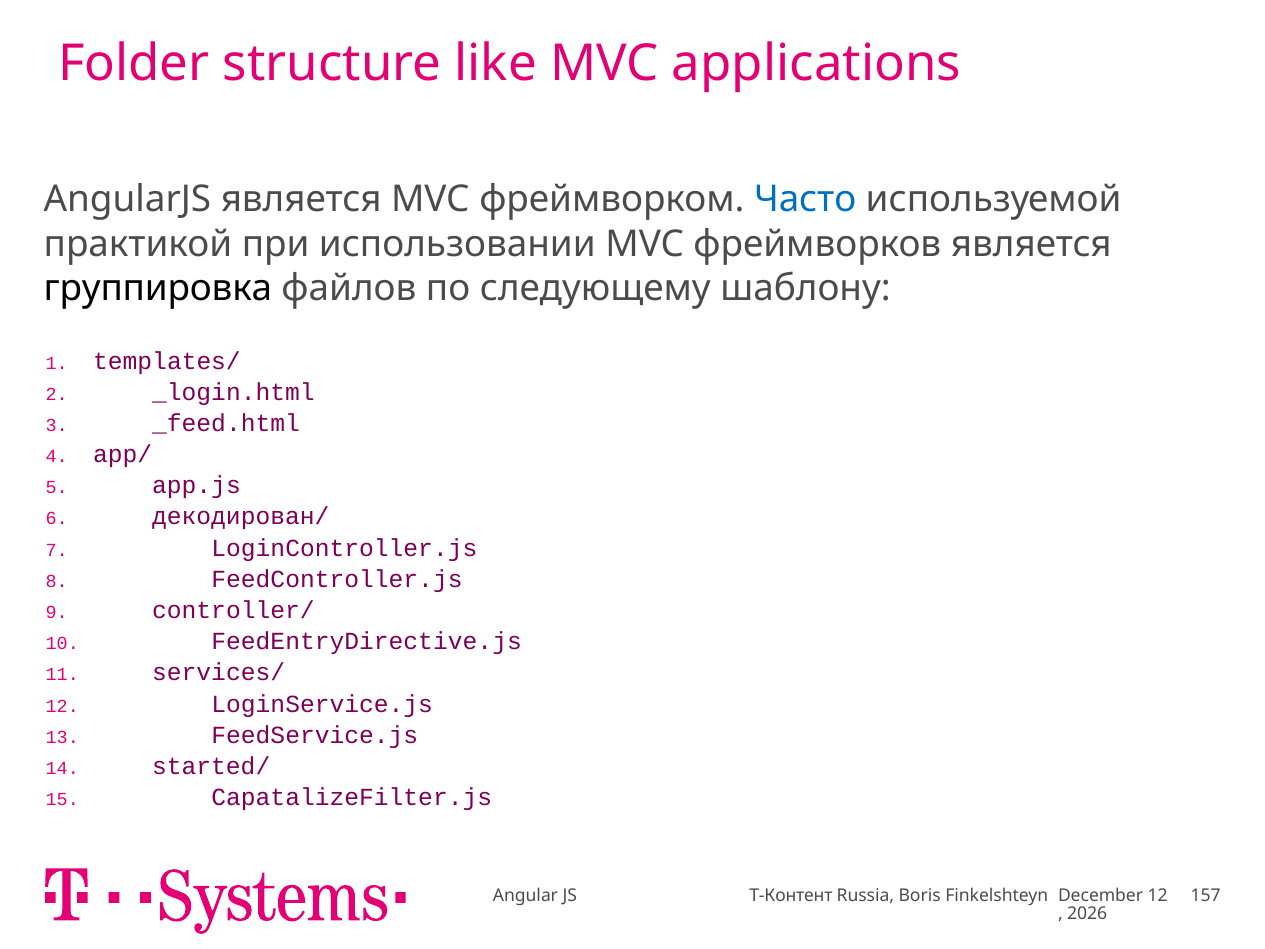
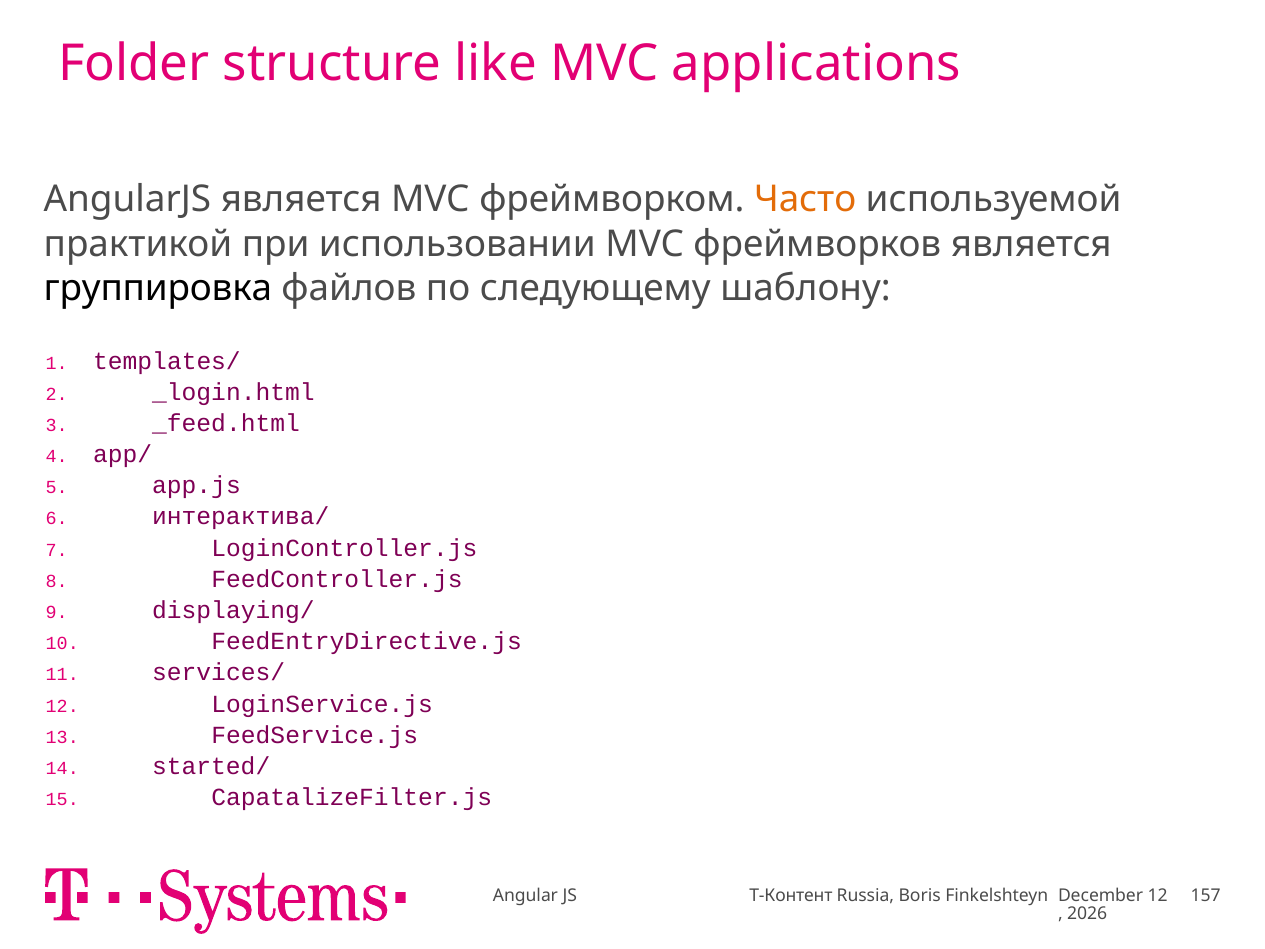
Часто colour: blue -> orange (805, 200)
декодирован/: декодирован/ -> интерактива/ (241, 517)
controller/: controller/ -> displaying/ (233, 610)
